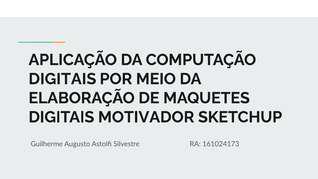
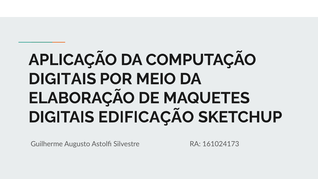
MOTIVADOR: MOTIVADOR -> EDIFICAÇÃO (146, 117)
